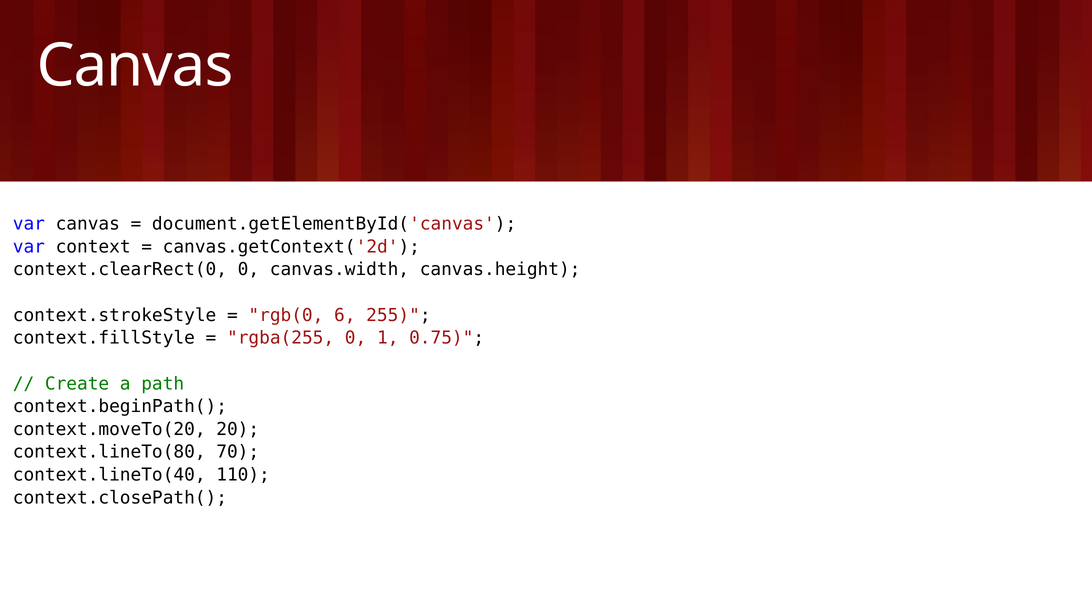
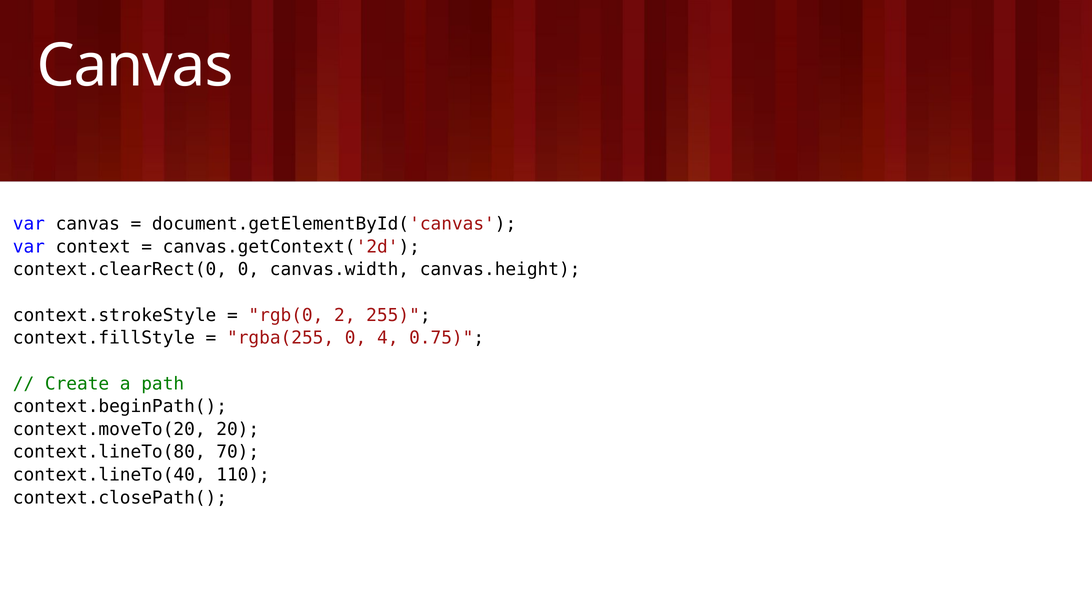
6: 6 -> 2 (345, 315)
1: 1 -> 4 (388, 338)
